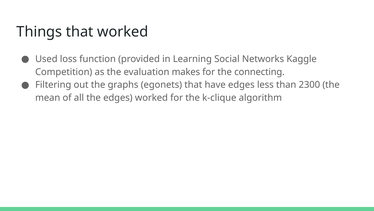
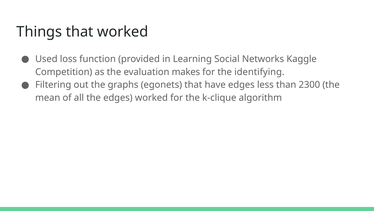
connecting: connecting -> identifying (259, 72)
